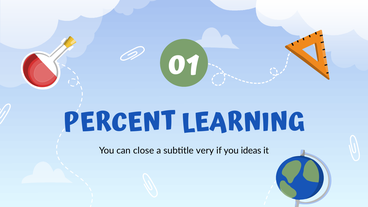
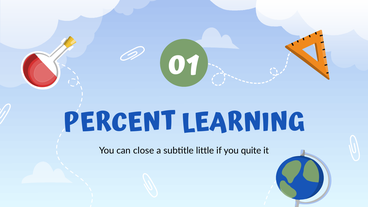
very: very -> little (205, 151)
ideas: ideas -> quite (251, 151)
